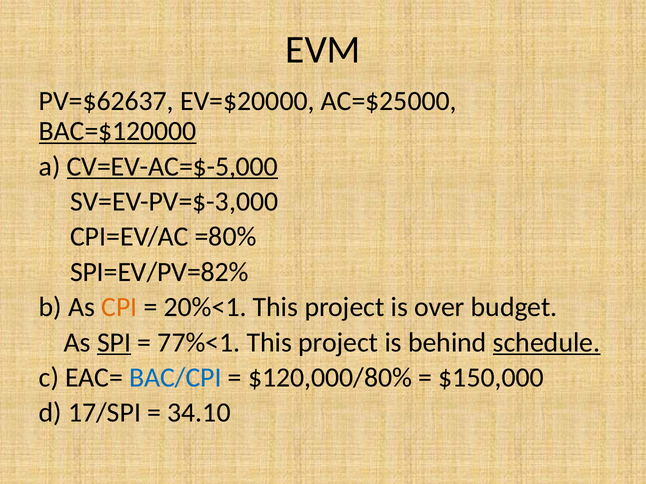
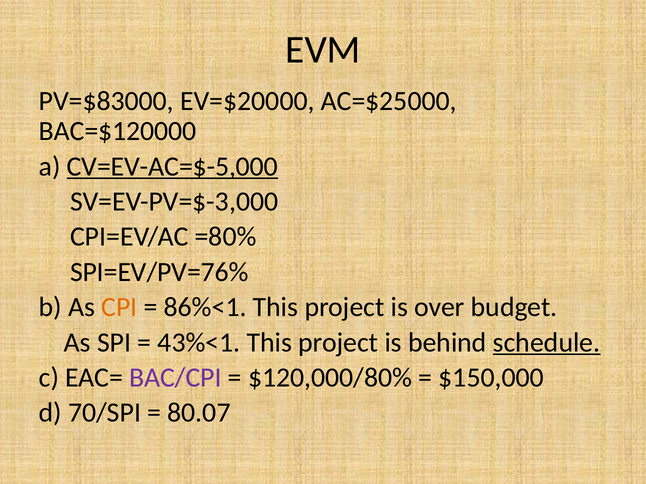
PV=$62637: PV=$62637 -> PV=$83000 (106, 101)
BAC=$120000 underline: present -> none (118, 131)
SPI=EV/PV=82%: SPI=EV/PV=82% -> SPI=EV/PV=76% (159, 272)
20%<1: 20%<1 -> 86%<1 (205, 308)
SPI underline: present -> none (114, 343)
77%<1: 77%<1 -> 43%<1 (199, 343)
BAC/CPI colour: blue -> purple (175, 378)
17/SPI: 17/SPI -> 70/SPI (105, 413)
34.10: 34.10 -> 80.07 (199, 413)
